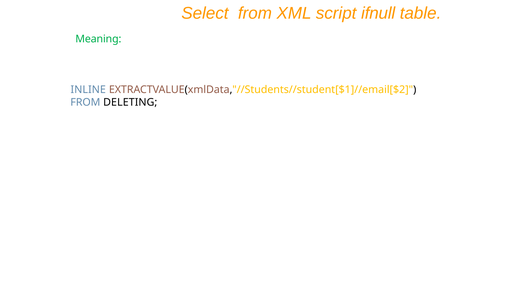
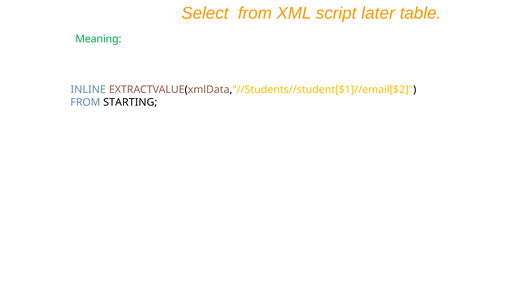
ifnull: ifnull -> later (378, 13)
DELETING: DELETING -> STARTING (130, 103)
